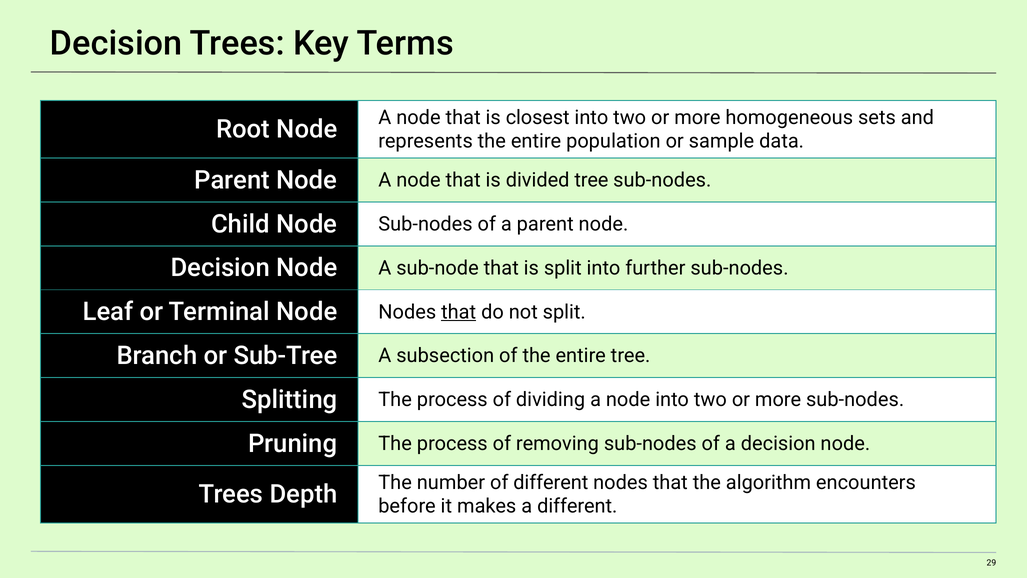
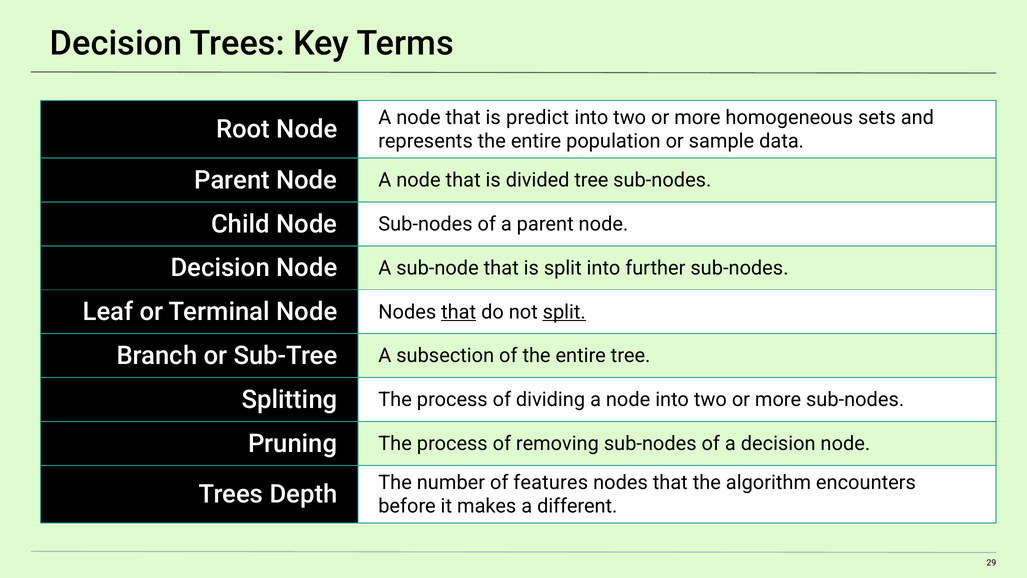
closest: closest -> predict (538, 118)
split underline: none -> present (564, 312)
of different: different -> features (551, 482)
